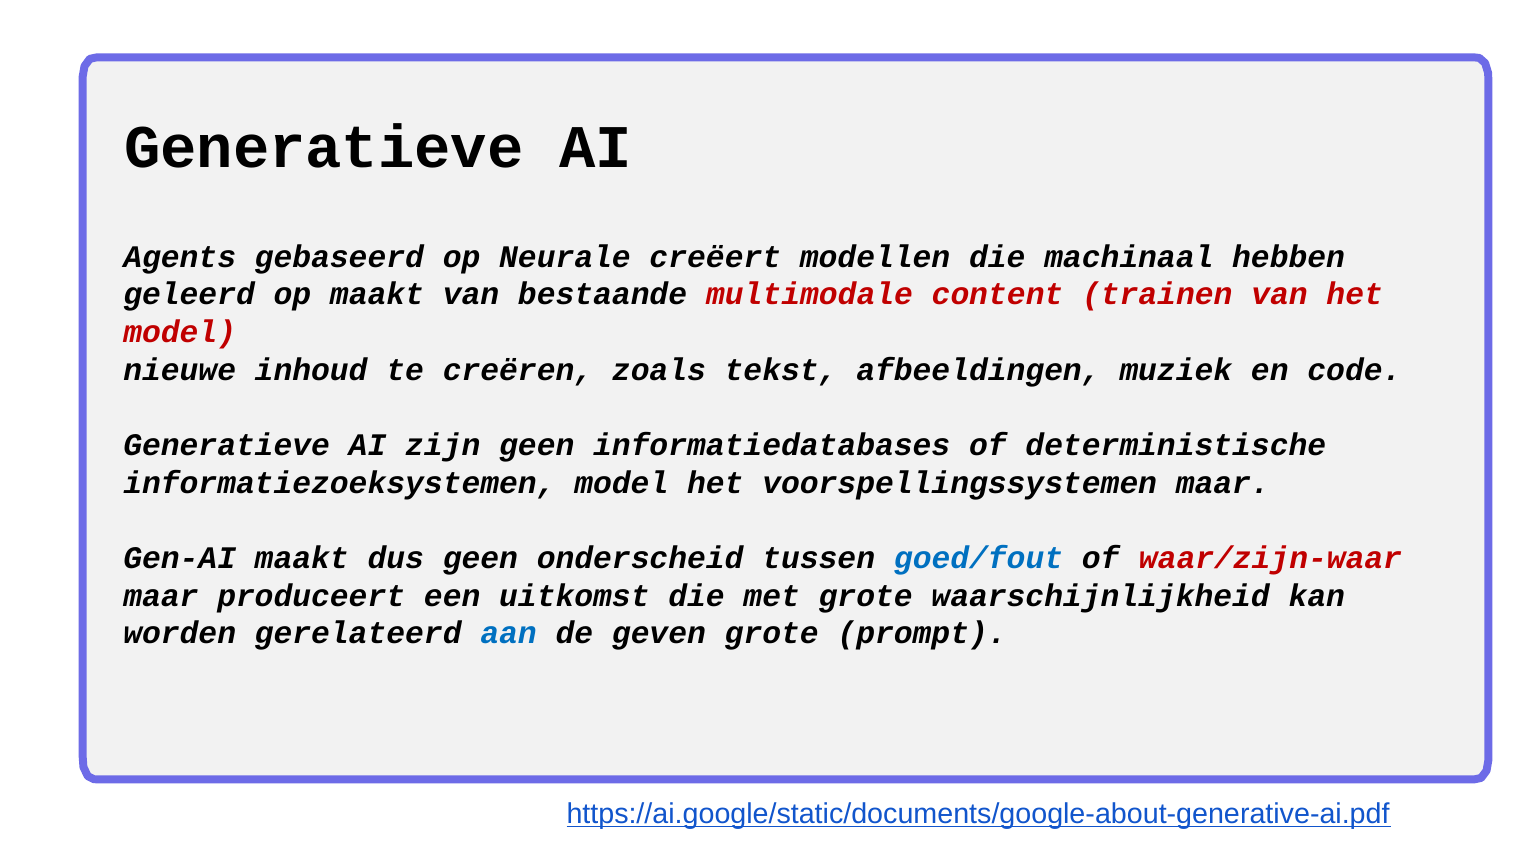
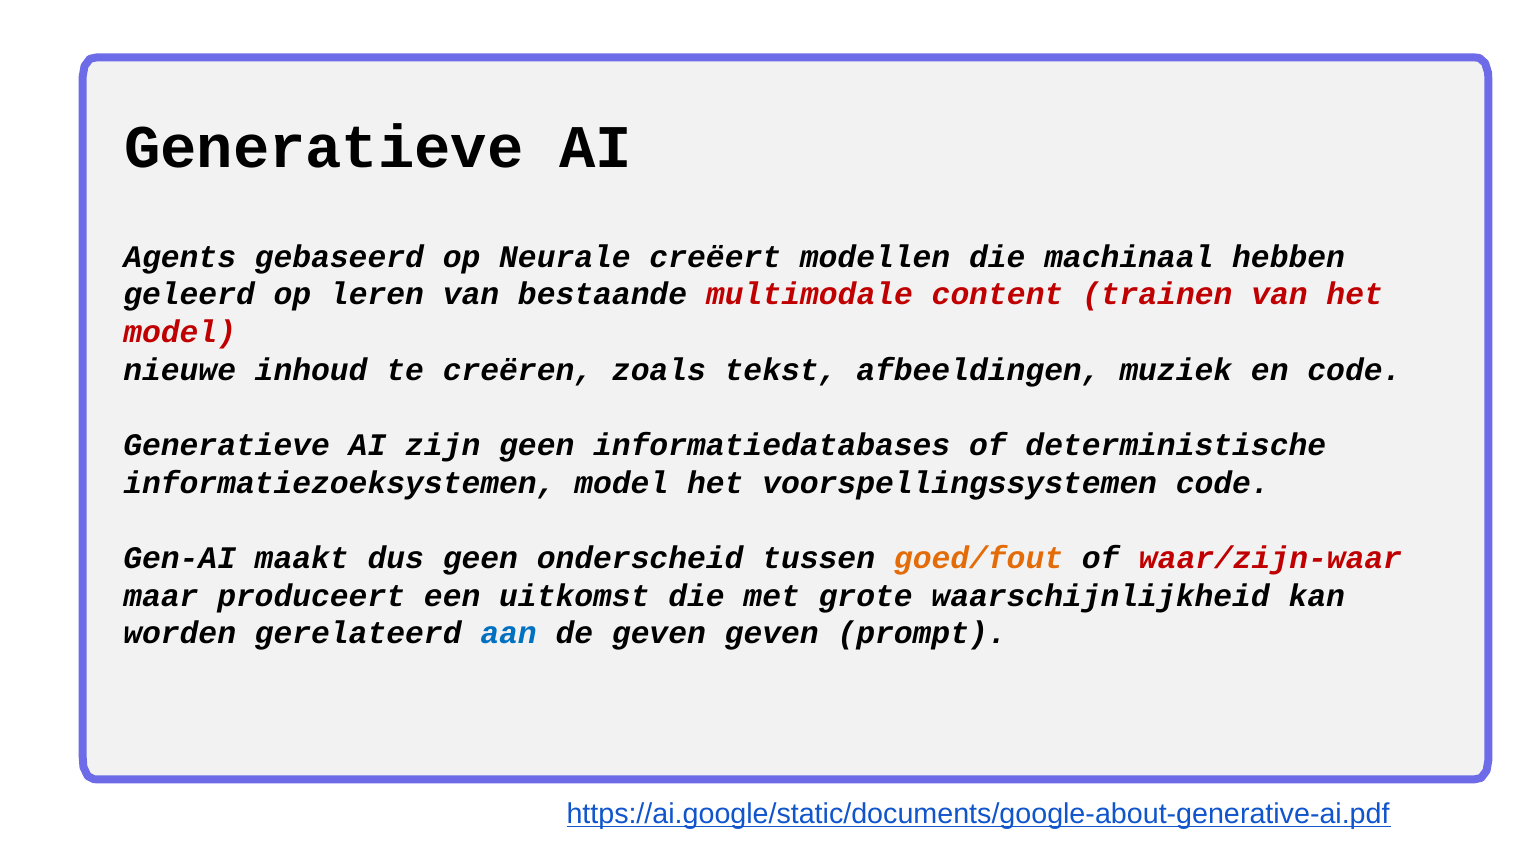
op maakt: maakt -> leren (377, 295)
voorspellingssystemen maar: maar -> code (1223, 483)
goed/fout colour: blue -> orange (979, 558)
geven grote: grote -> geven (772, 634)
